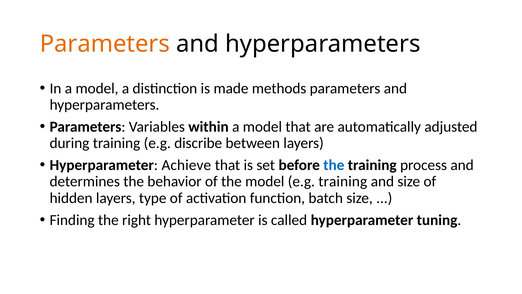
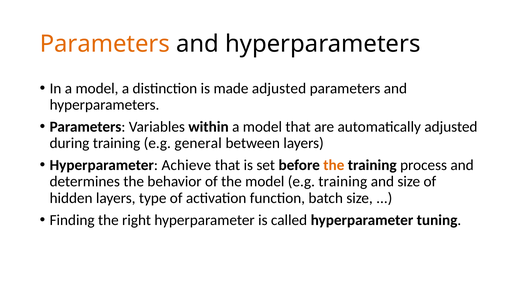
made methods: methods -> adjusted (279, 88)
discribe: discribe -> general (198, 143)
the colour: blue -> orange (334, 165)
